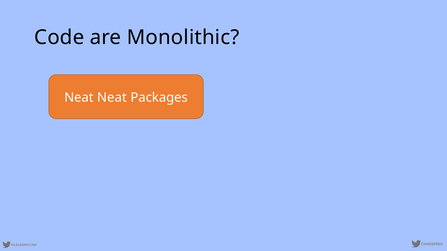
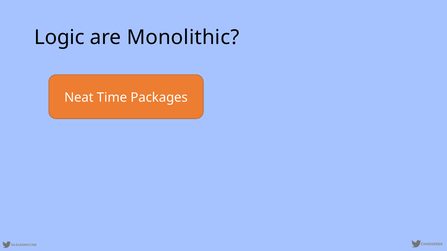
Code: Code -> Logic (59, 38)
Neat Neat: Neat -> Time (112, 98)
